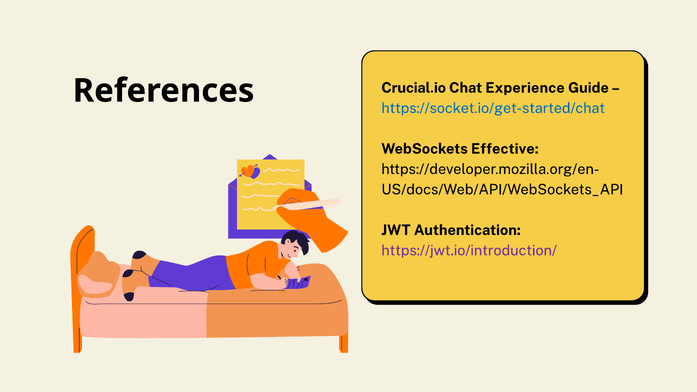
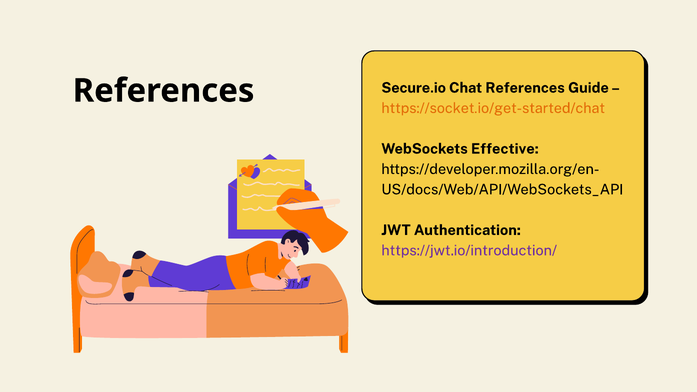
Crucial.io: Crucial.io -> Secure.io (414, 88)
Chat Experience: Experience -> References (525, 88)
https://socket.io/get-started/chat colour: blue -> orange (493, 108)
